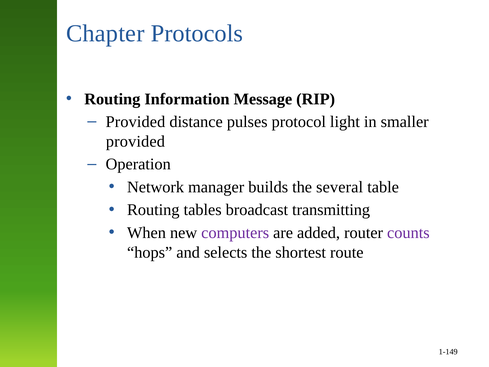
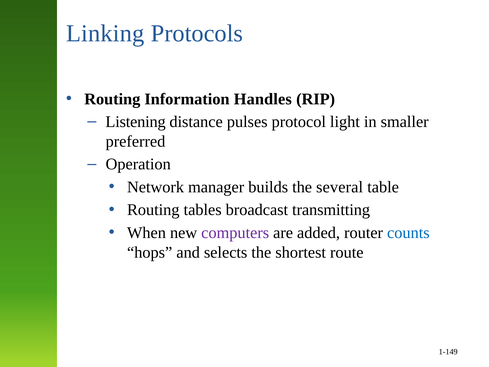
Chapter: Chapter -> Linking (105, 34)
Message: Message -> Handles (263, 99)
Provided: Provided -> Listening (136, 122)
provided: provided -> preferred (136, 141)
counts colour: purple -> blue (408, 233)
